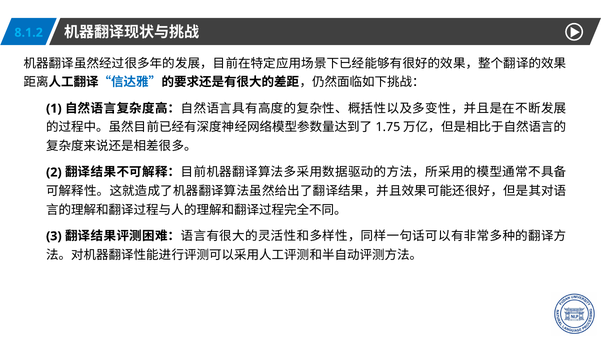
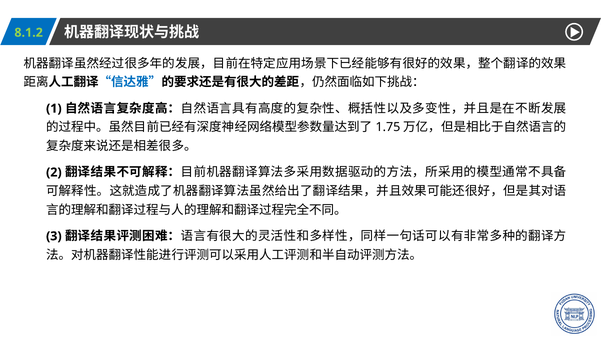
8.1.2 colour: light blue -> light green (29, 33)
